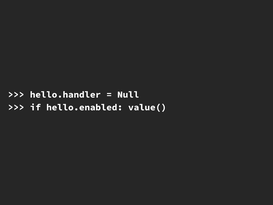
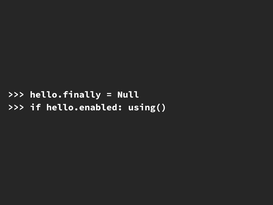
hello.handler: hello.handler -> hello.finally (65, 94)
value(: value( -> using( (147, 107)
